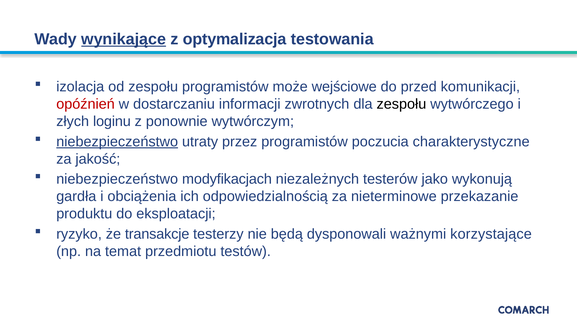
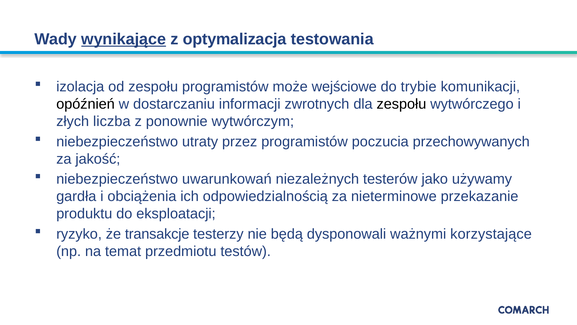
przed: przed -> trybie (419, 87)
opóźnień colour: red -> black (86, 104)
loginu: loginu -> liczba (112, 121)
niebezpieczeństwo underline: present -> none (117, 141)
charakterystyczne: charakterystyczne -> przechowywanych (471, 141)
modyfikacjach: modyfikacjach -> uwarunkowań (227, 179)
wykonują: wykonują -> używamy (482, 179)
